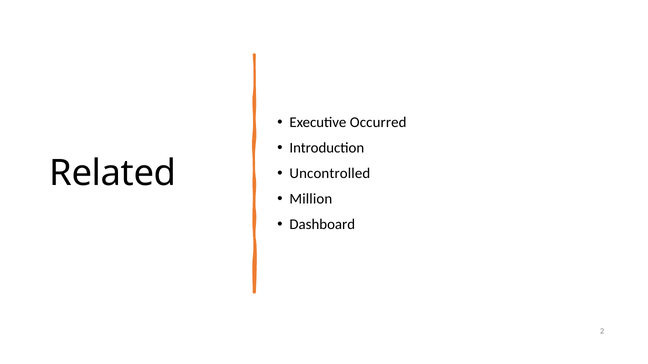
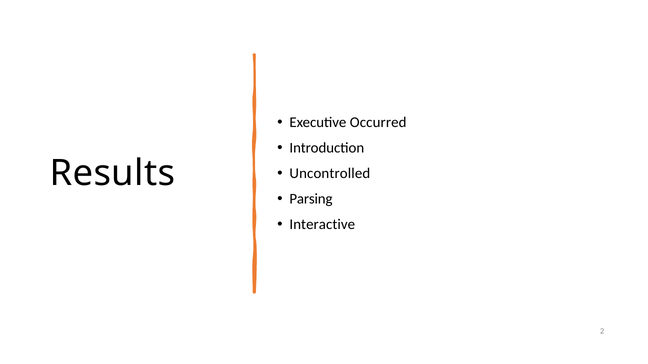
Related: Related -> Results (112, 173)
Million: Million -> Parsing (311, 199)
Dashboard: Dashboard -> Interactive (322, 225)
